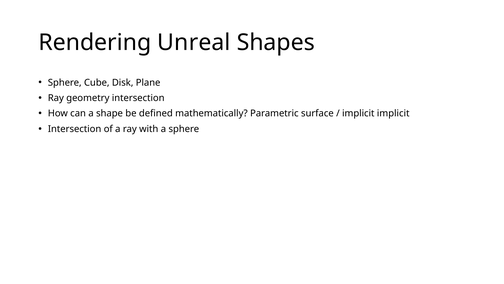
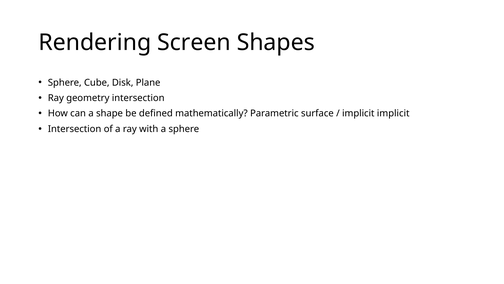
Unreal: Unreal -> Screen (194, 42)
